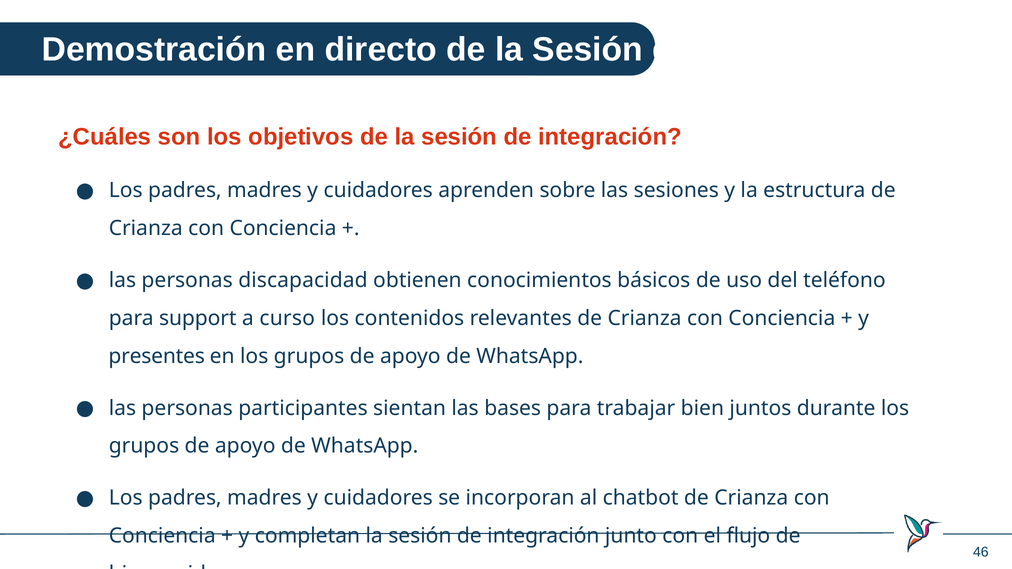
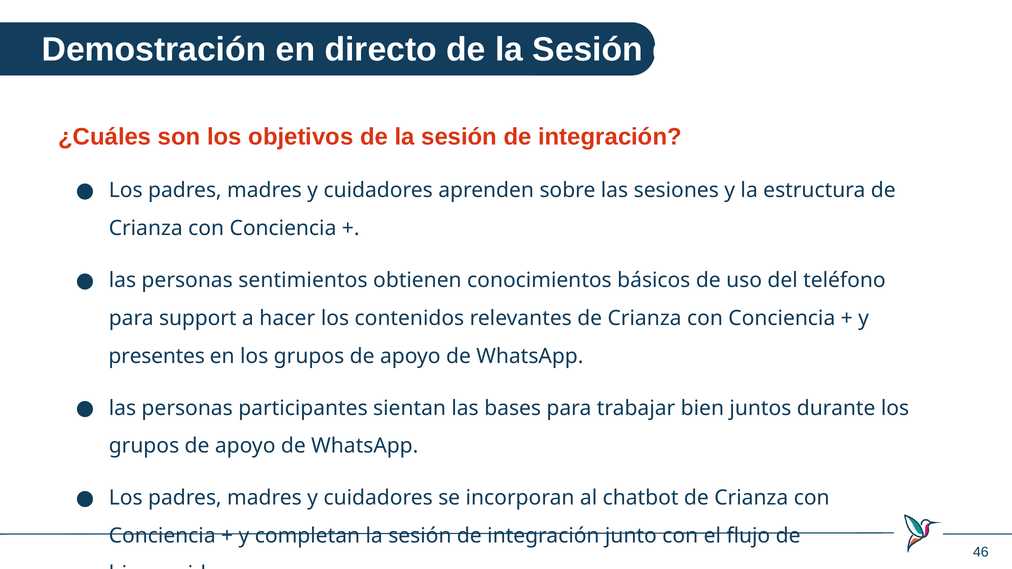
discapacidad: discapacidad -> sentimientos (303, 280)
curso: curso -> hacer (287, 318)
